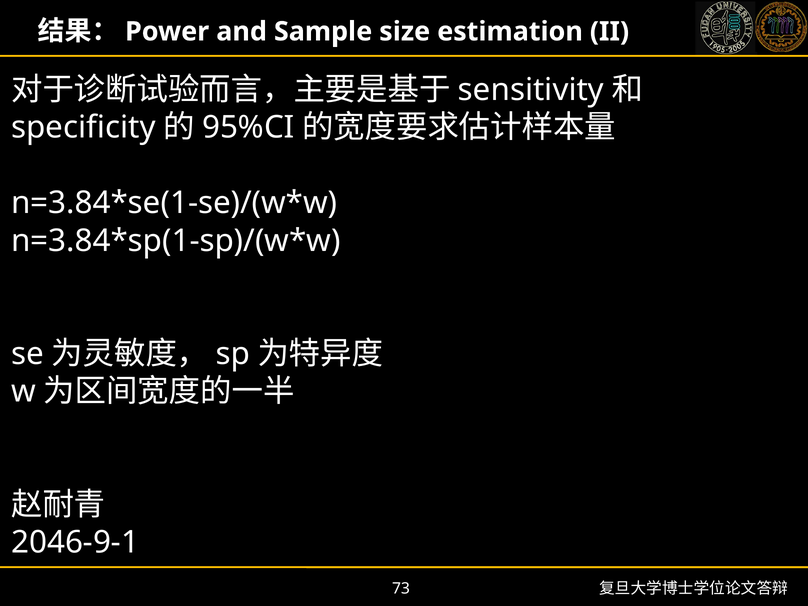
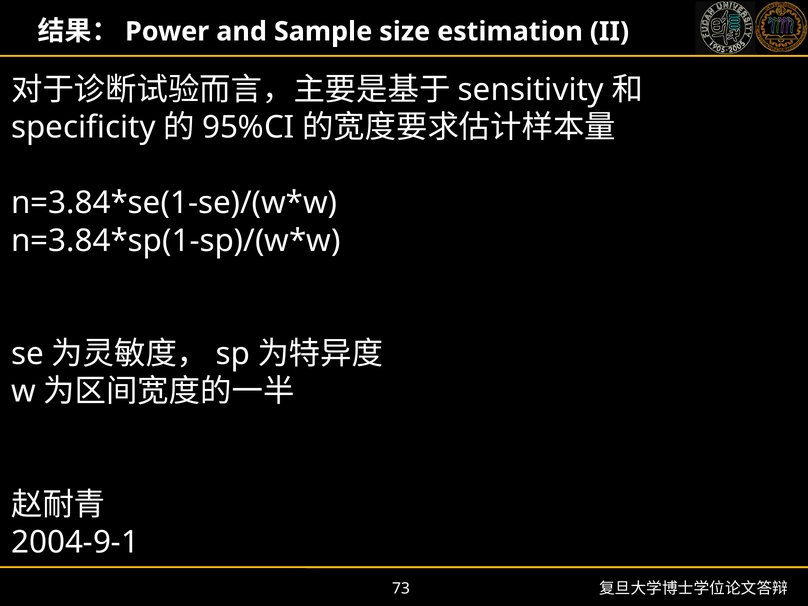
2046-9-1: 2046-9-1 -> 2004-9-1 (75, 543)
